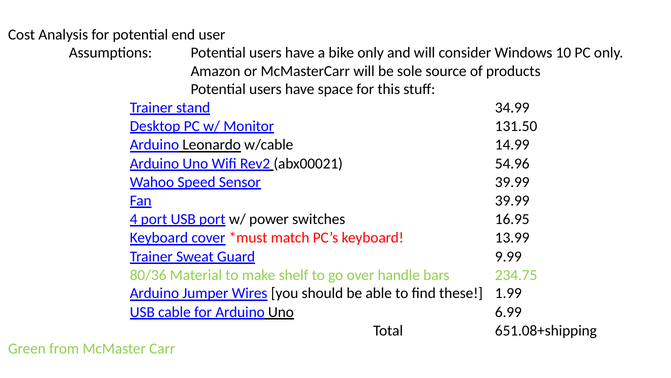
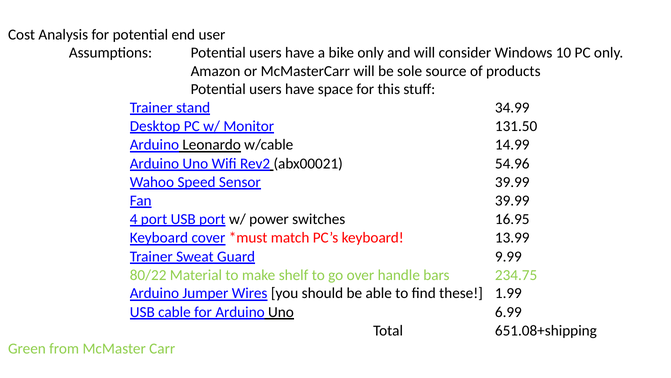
80/36: 80/36 -> 80/22 (148, 275)
